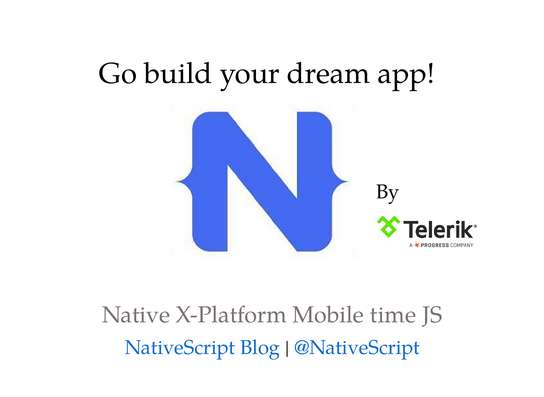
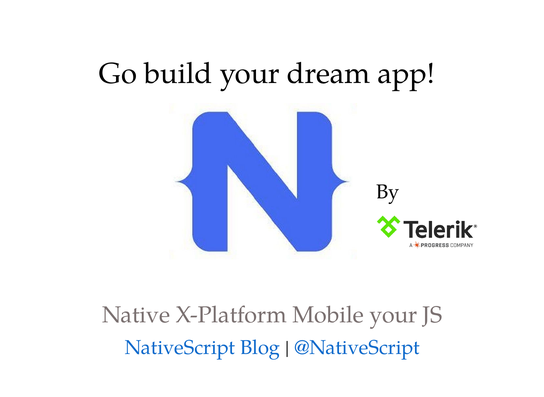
Mobile time: time -> your (393, 315)
